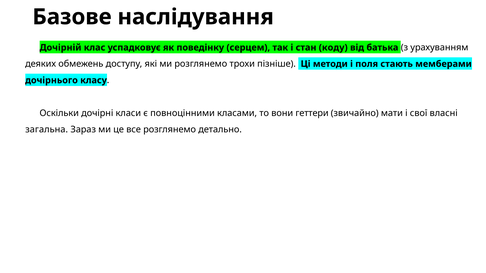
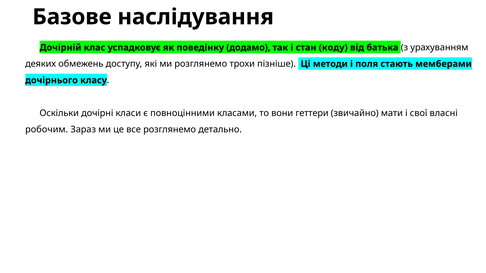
серцем: серцем -> додамо (248, 48)
загальна: загальна -> робочим (47, 130)
